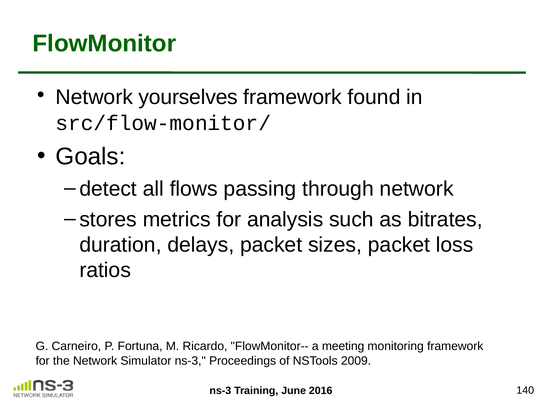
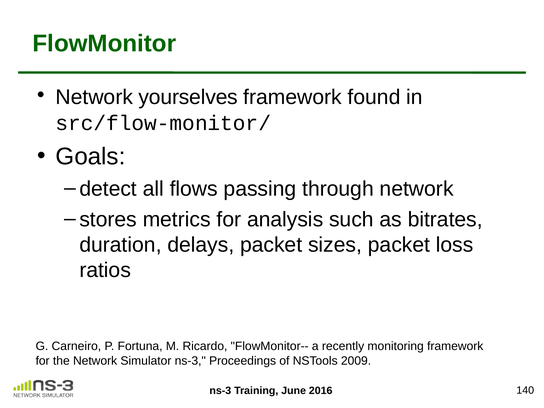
meeting: meeting -> recently (343, 346)
